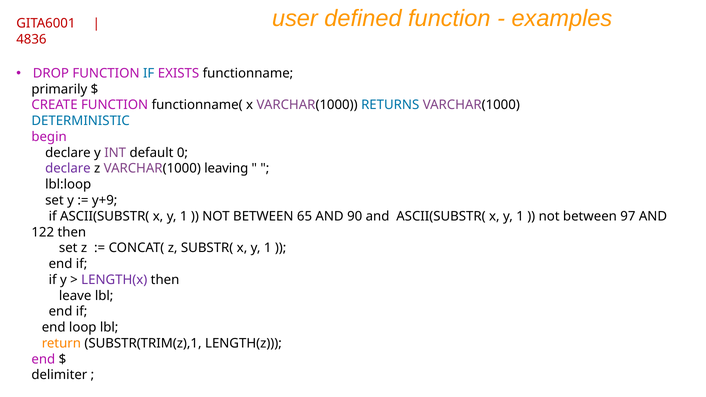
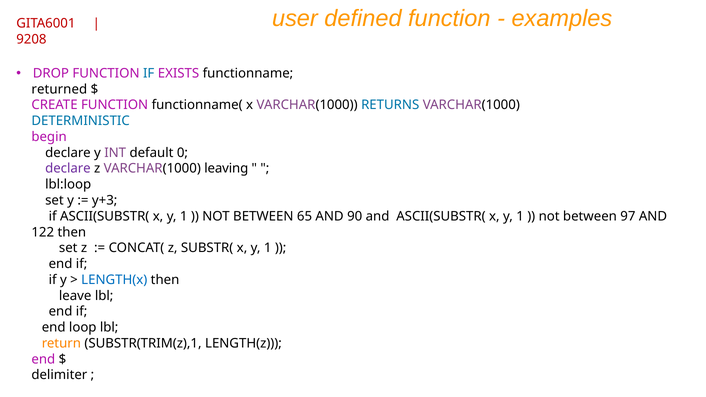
4836: 4836 -> 9208 (31, 39)
primarily: primarily -> returned (59, 89)
y+9: y+9 -> y+3 (105, 200)
LENGTH(x colour: purple -> blue (114, 280)
